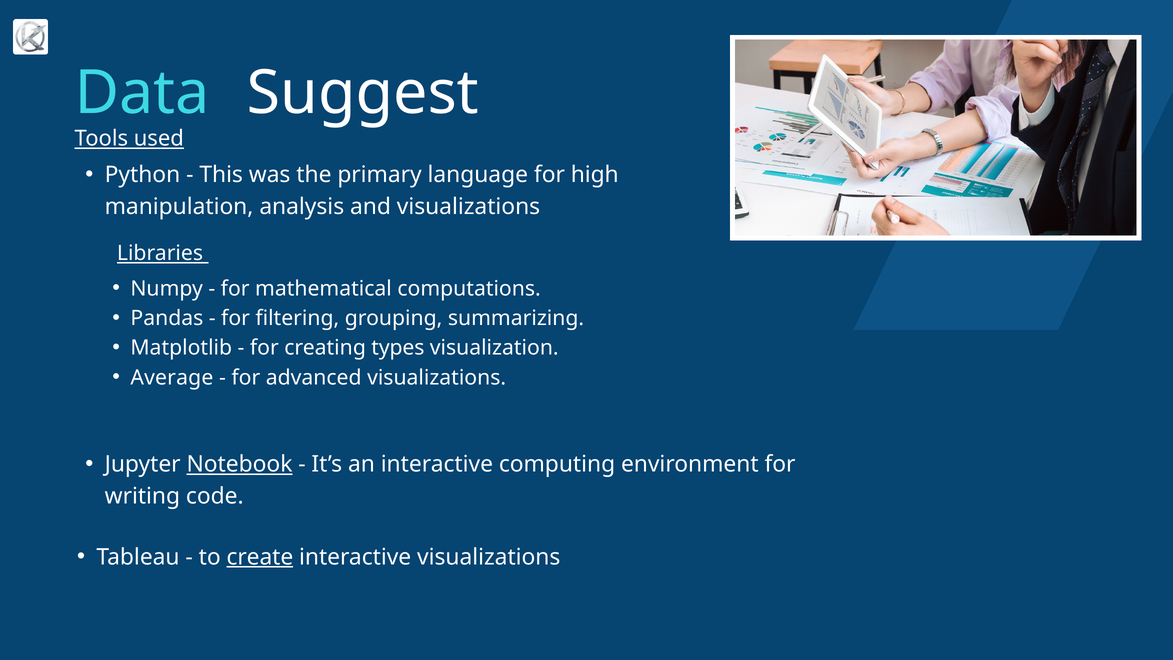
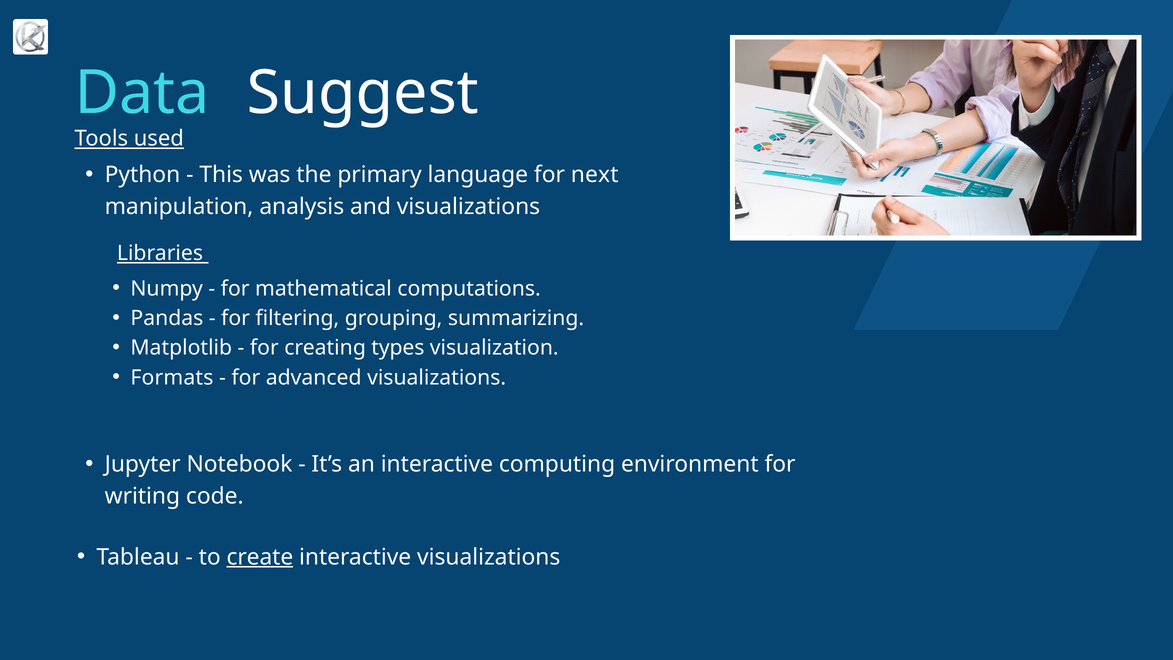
high: high -> next (595, 175)
Average: Average -> Formats (172, 378)
Notebook underline: present -> none (239, 464)
